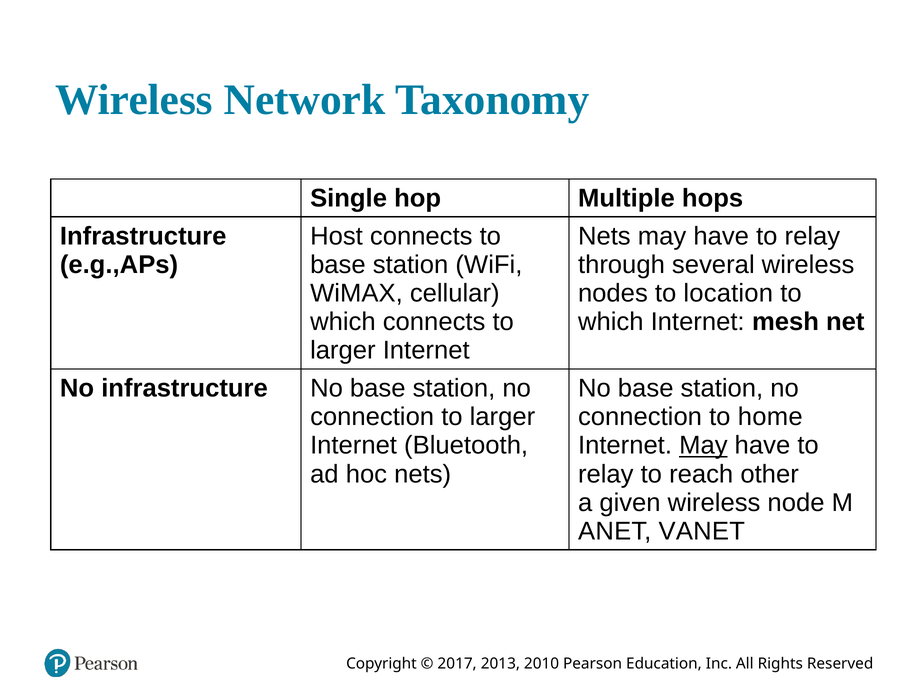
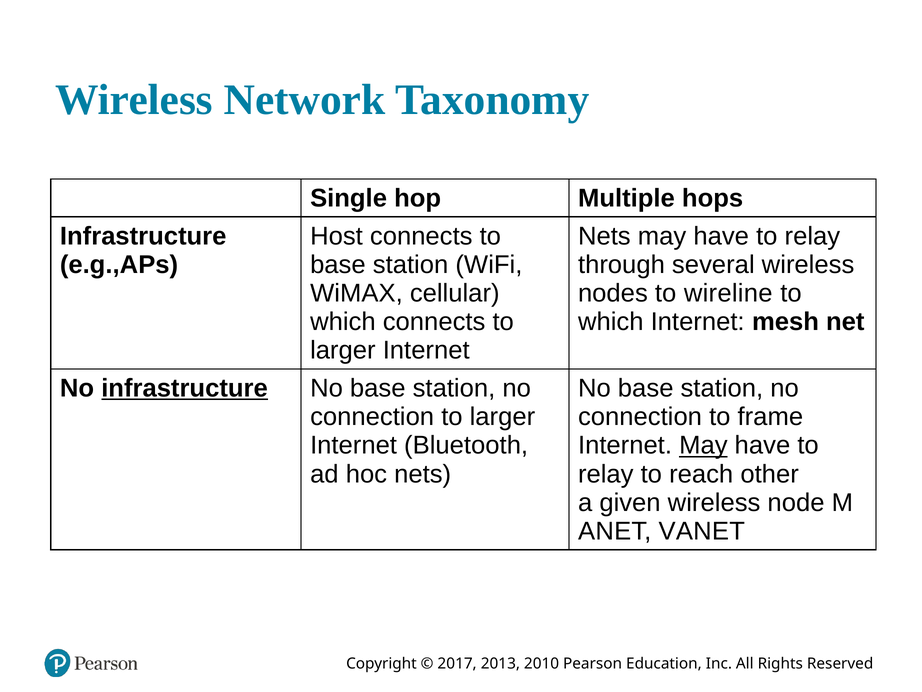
location: location -> wireline (728, 293)
infrastructure underline: none -> present (185, 388)
home: home -> frame (770, 417)
